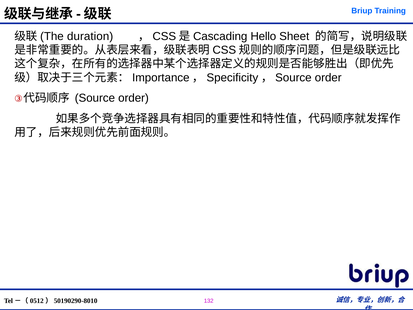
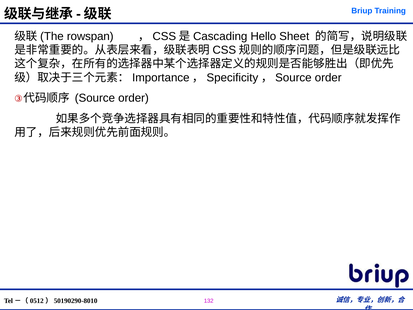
duration: duration -> rowspan (90, 36)
